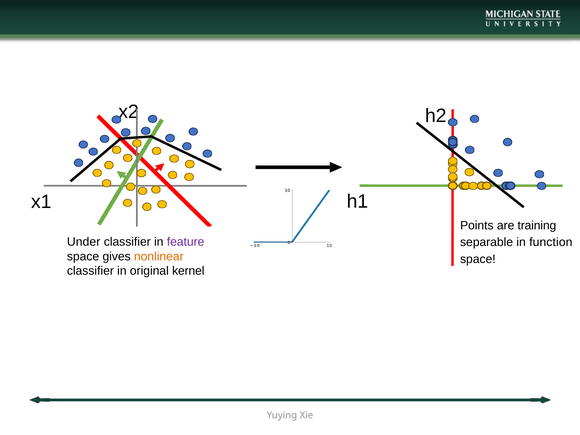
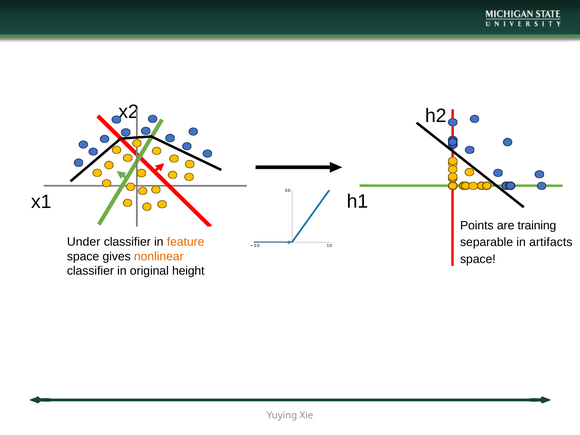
feature colour: purple -> orange (186, 242)
function: function -> artifacts (551, 242)
kernel: kernel -> height (188, 271)
